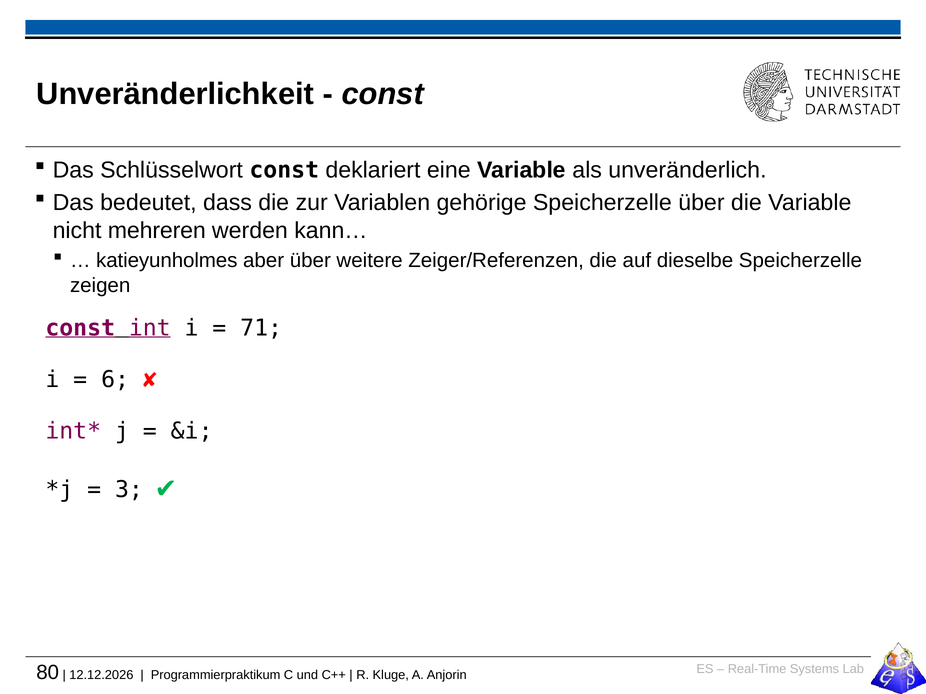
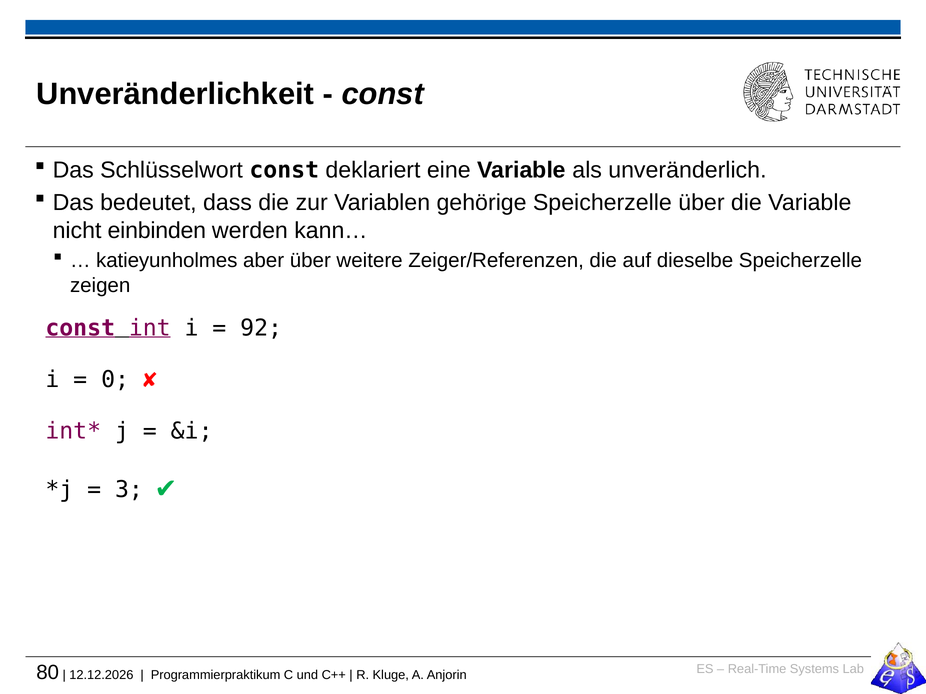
mehreren: mehreren -> einbinden (157, 231)
71: 71 -> 92 (261, 328)
6: 6 -> 0 (115, 380)
